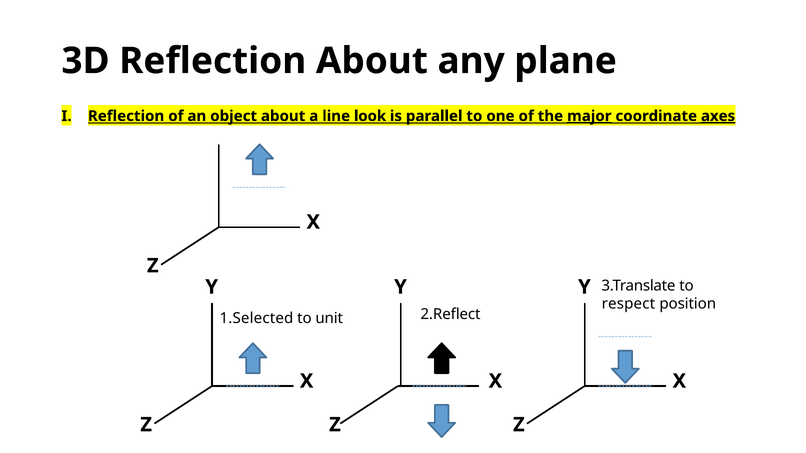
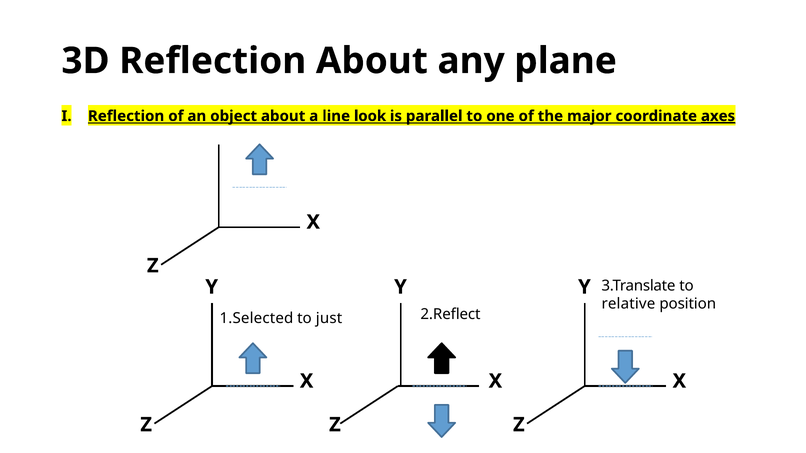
major underline: present -> none (589, 116)
respect: respect -> relative (628, 304)
unit: unit -> just (329, 319)
